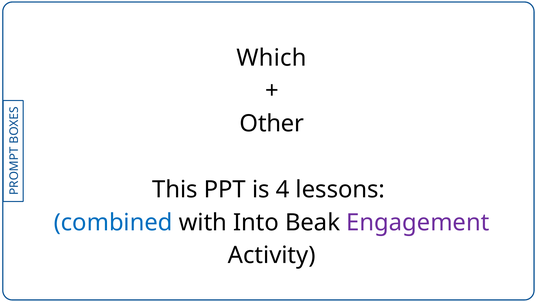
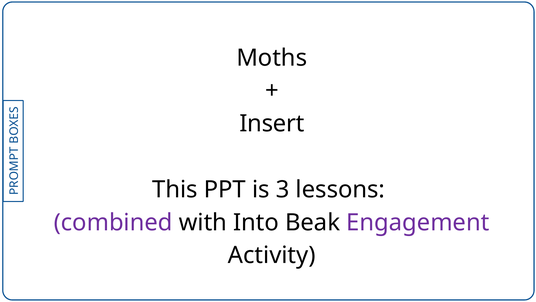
Which: Which -> Moths (272, 58)
Other: Other -> Insert (272, 123)
4: 4 -> 3 (283, 189)
combined colour: blue -> purple (113, 222)
